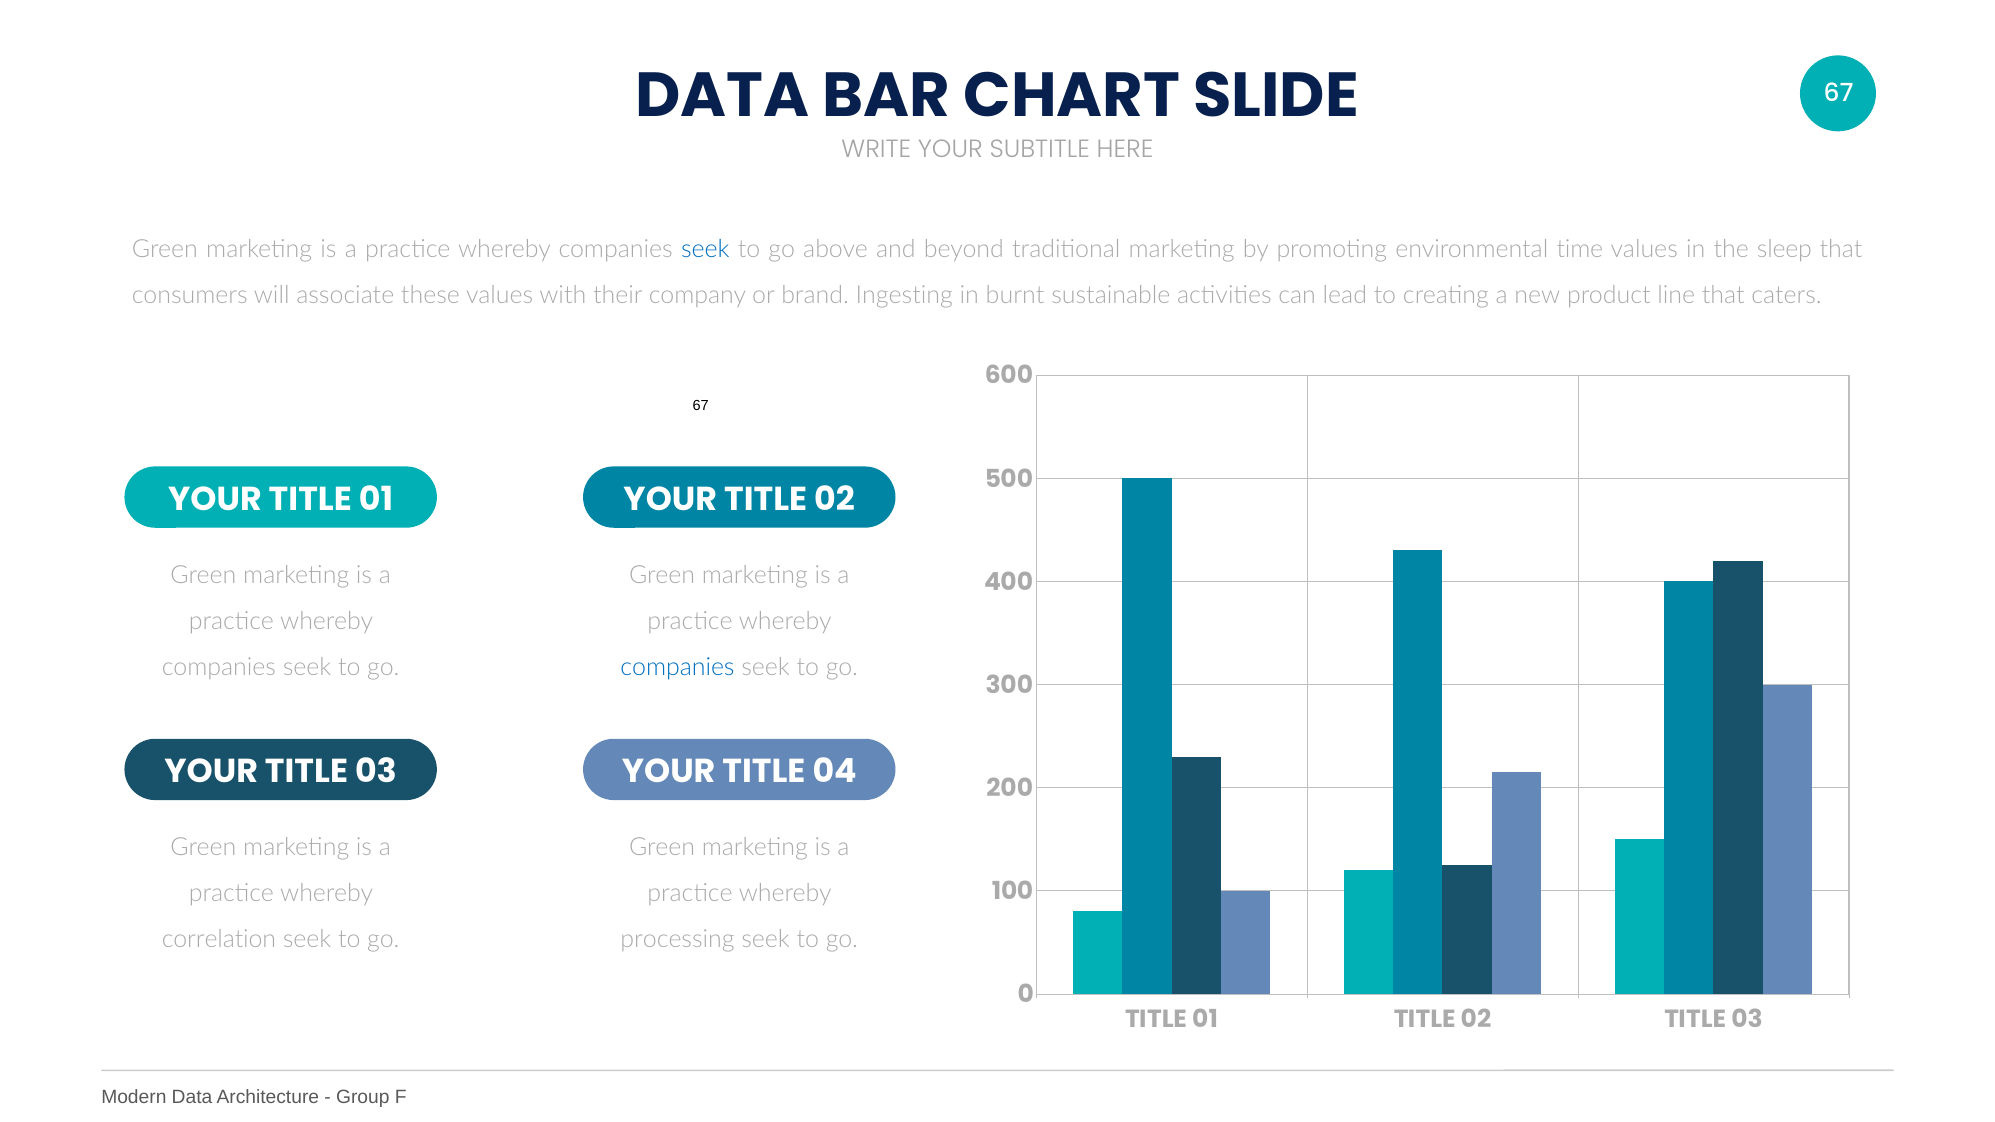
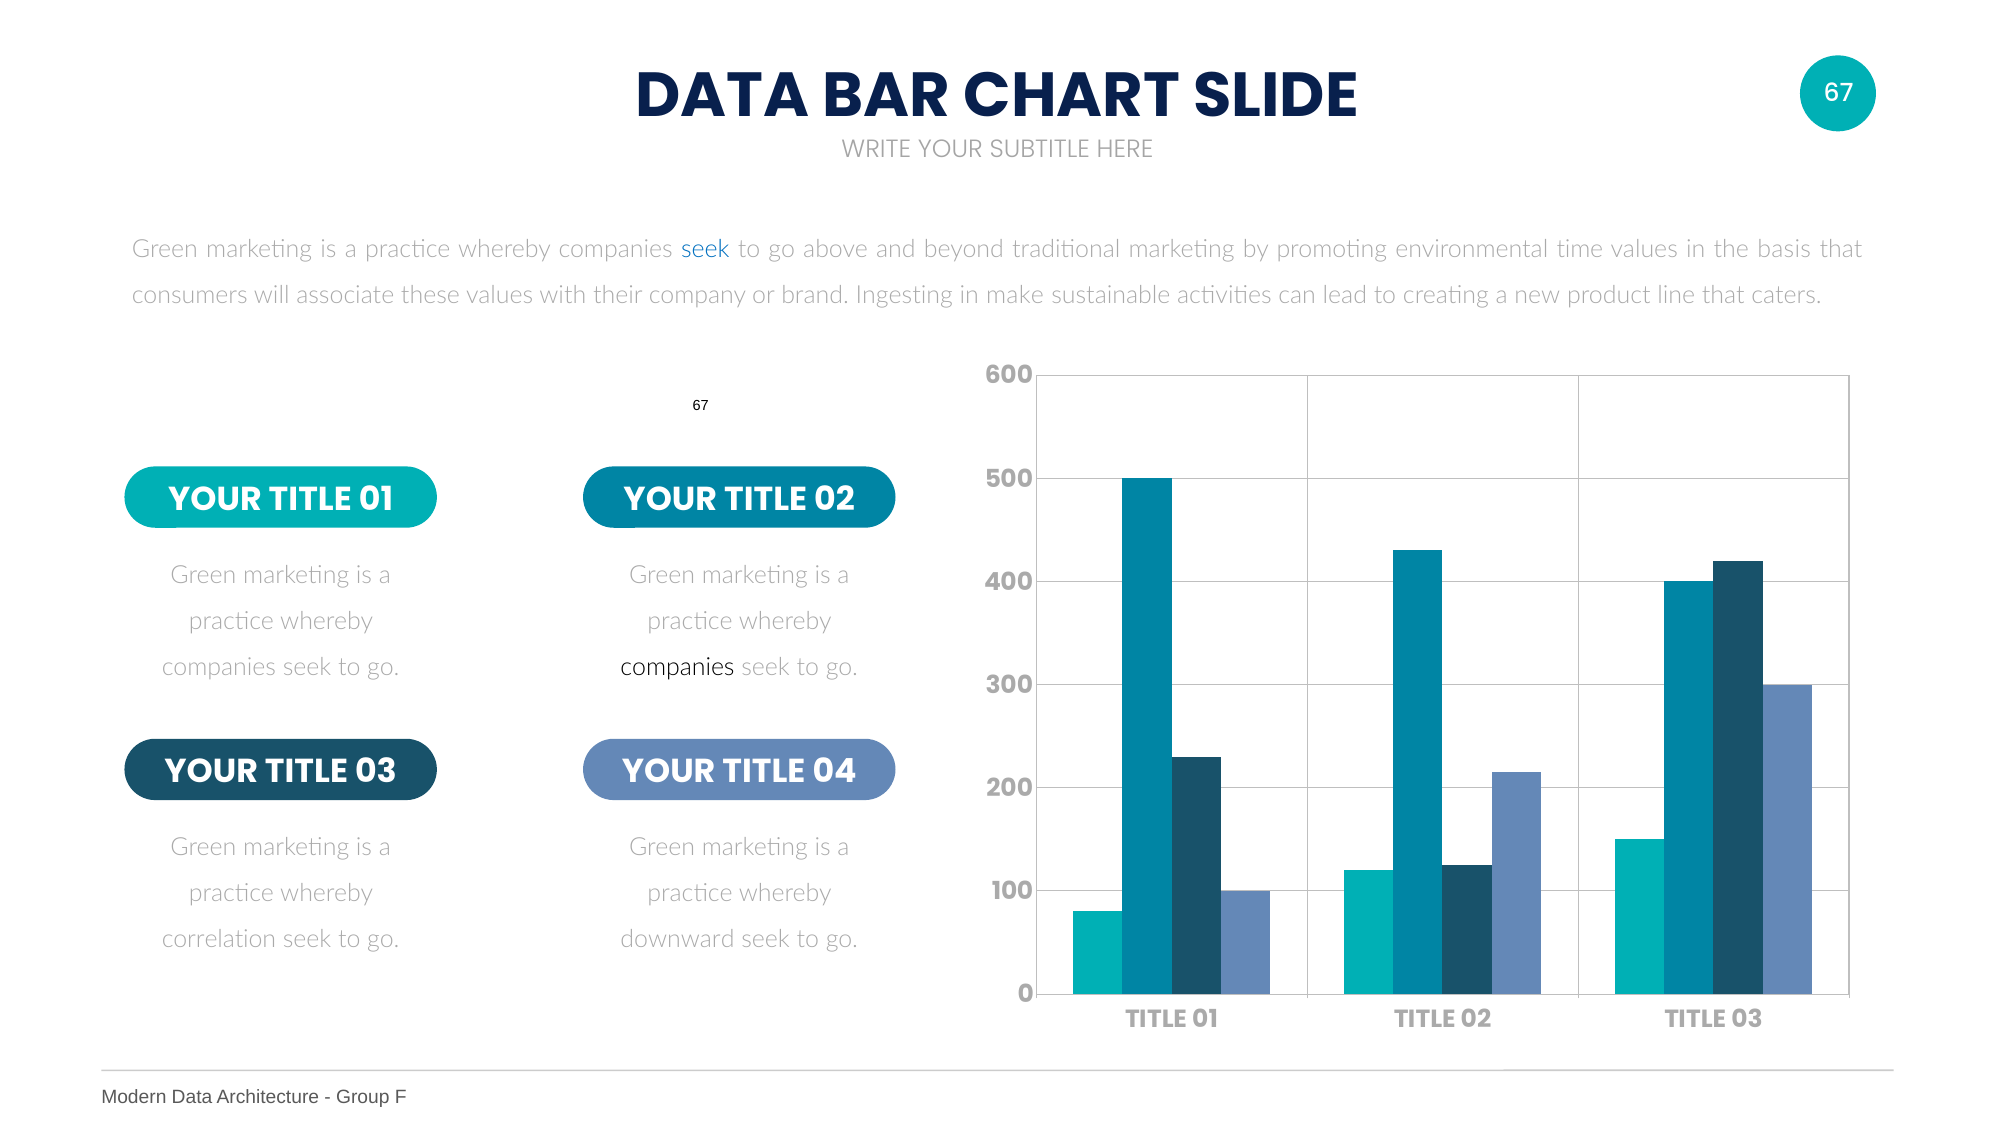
sleep: sleep -> basis (1784, 249)
burnt: burnt -> make (1015, 295)
companies colour: blue -> black (678, 667)
processing: processing -> downward (677, 940)
